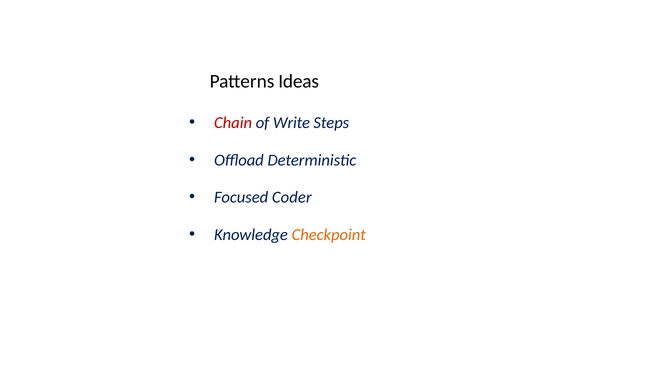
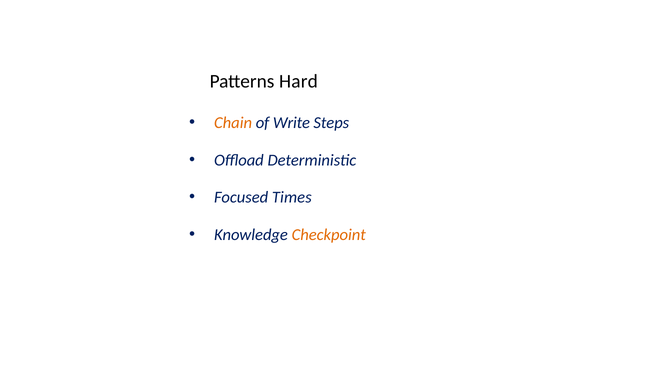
Ideas: Ideas -> Hard (298, 81)
Chain colour: red -> orange (233, 123)
Coder: Coder -> Times (292, 197)
